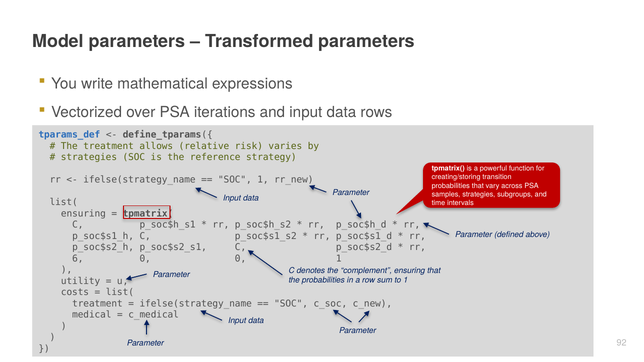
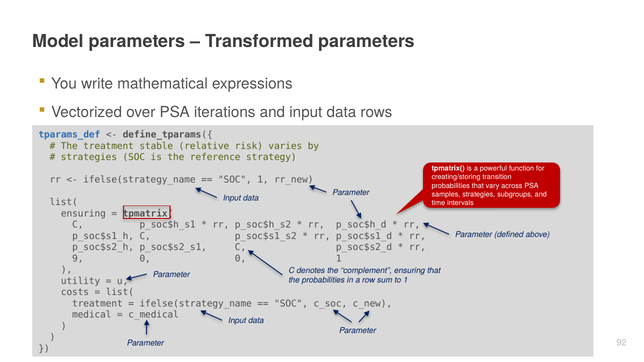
allows: allows -> stable (156, 146)
6: 6 -> 9 (78, 259)
